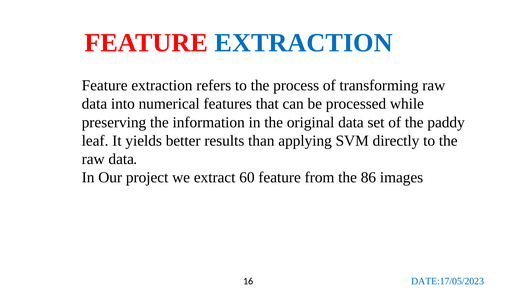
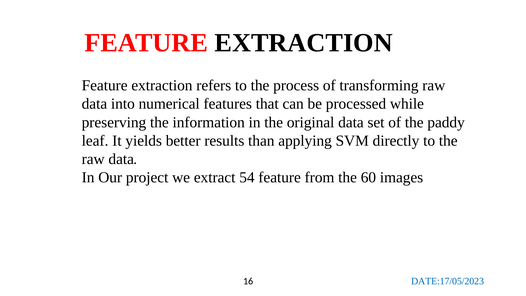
EXTRACTION colour: blue -> black (304, 43)
60: 60 -> 54 (247, 177)
86: 86 -> 60 (368, 177)
